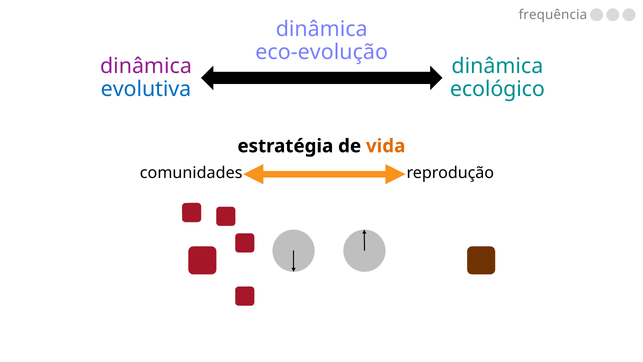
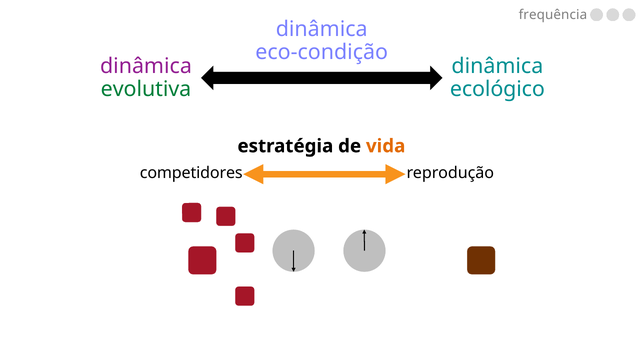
eco-evolução: eco-evolução -> eco-condição (322, 52)
evolutiva colour: blue -> green (146, 89)
comunidades: comunidades -> competidores (191, 173)
